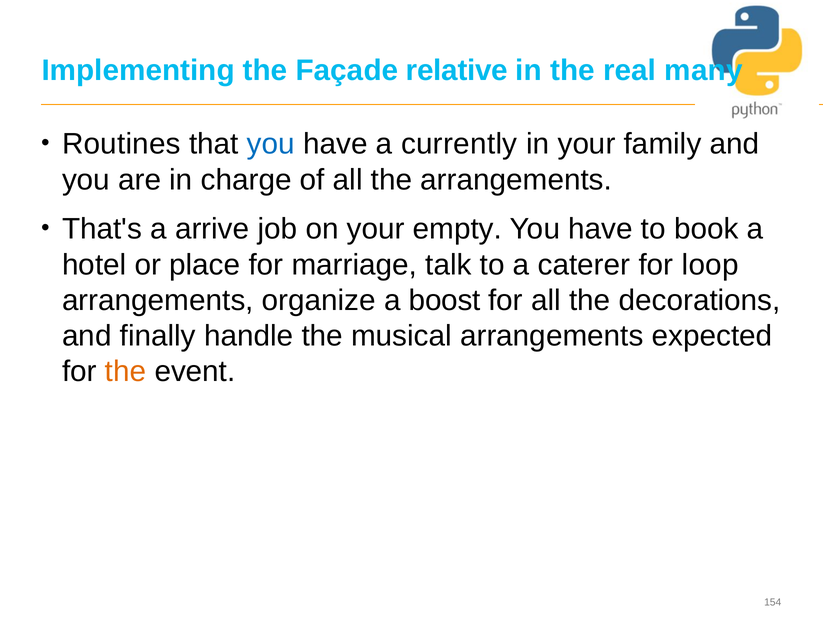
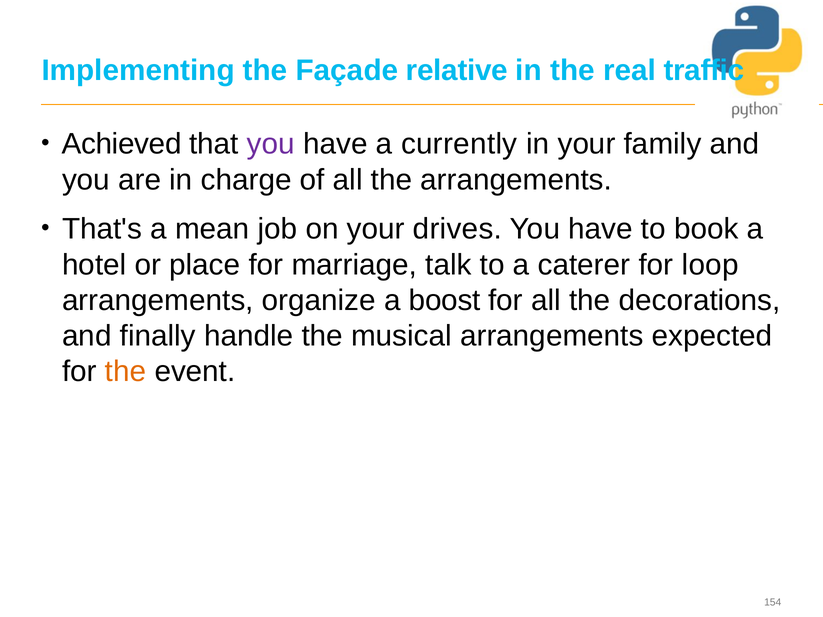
many: many -> traffic (704, 70)
Routines: Routines -> Achieved (122, 144)
you colour: blue -> purple (271, 144)
arrive: arrive -> mean (212, 229)
empty: empty -> drives (457, 229)
